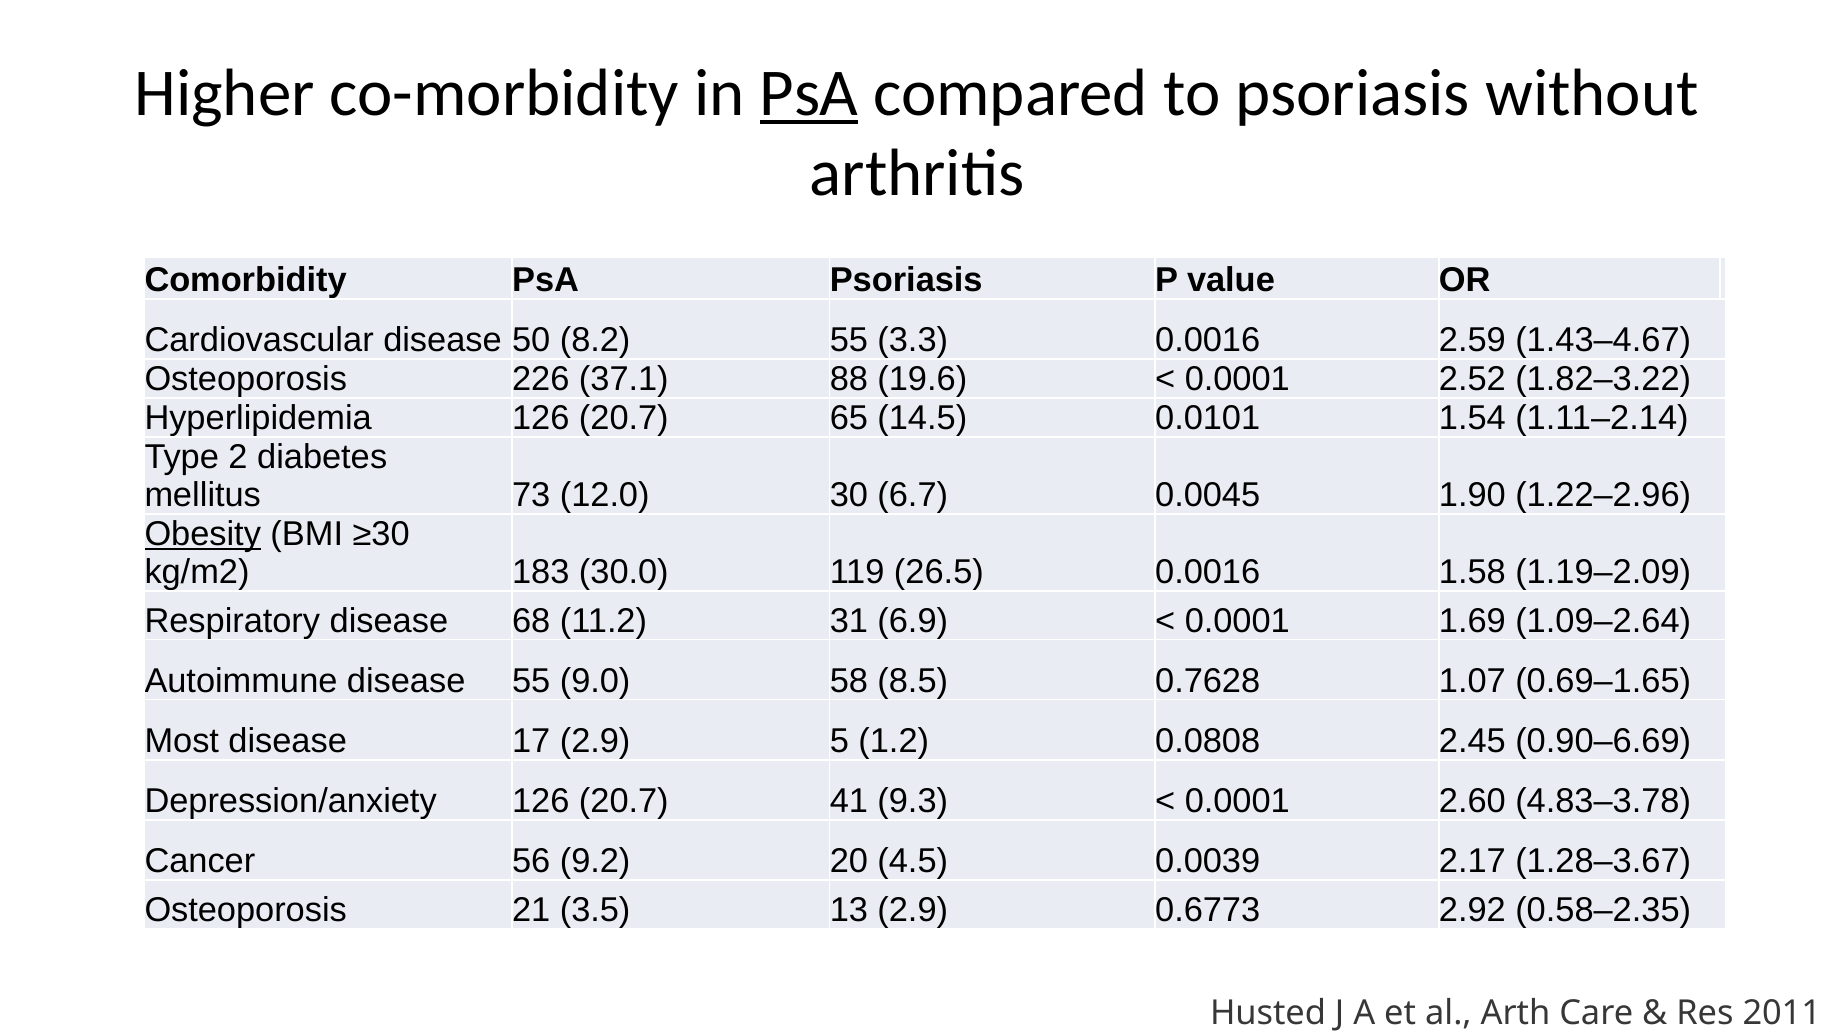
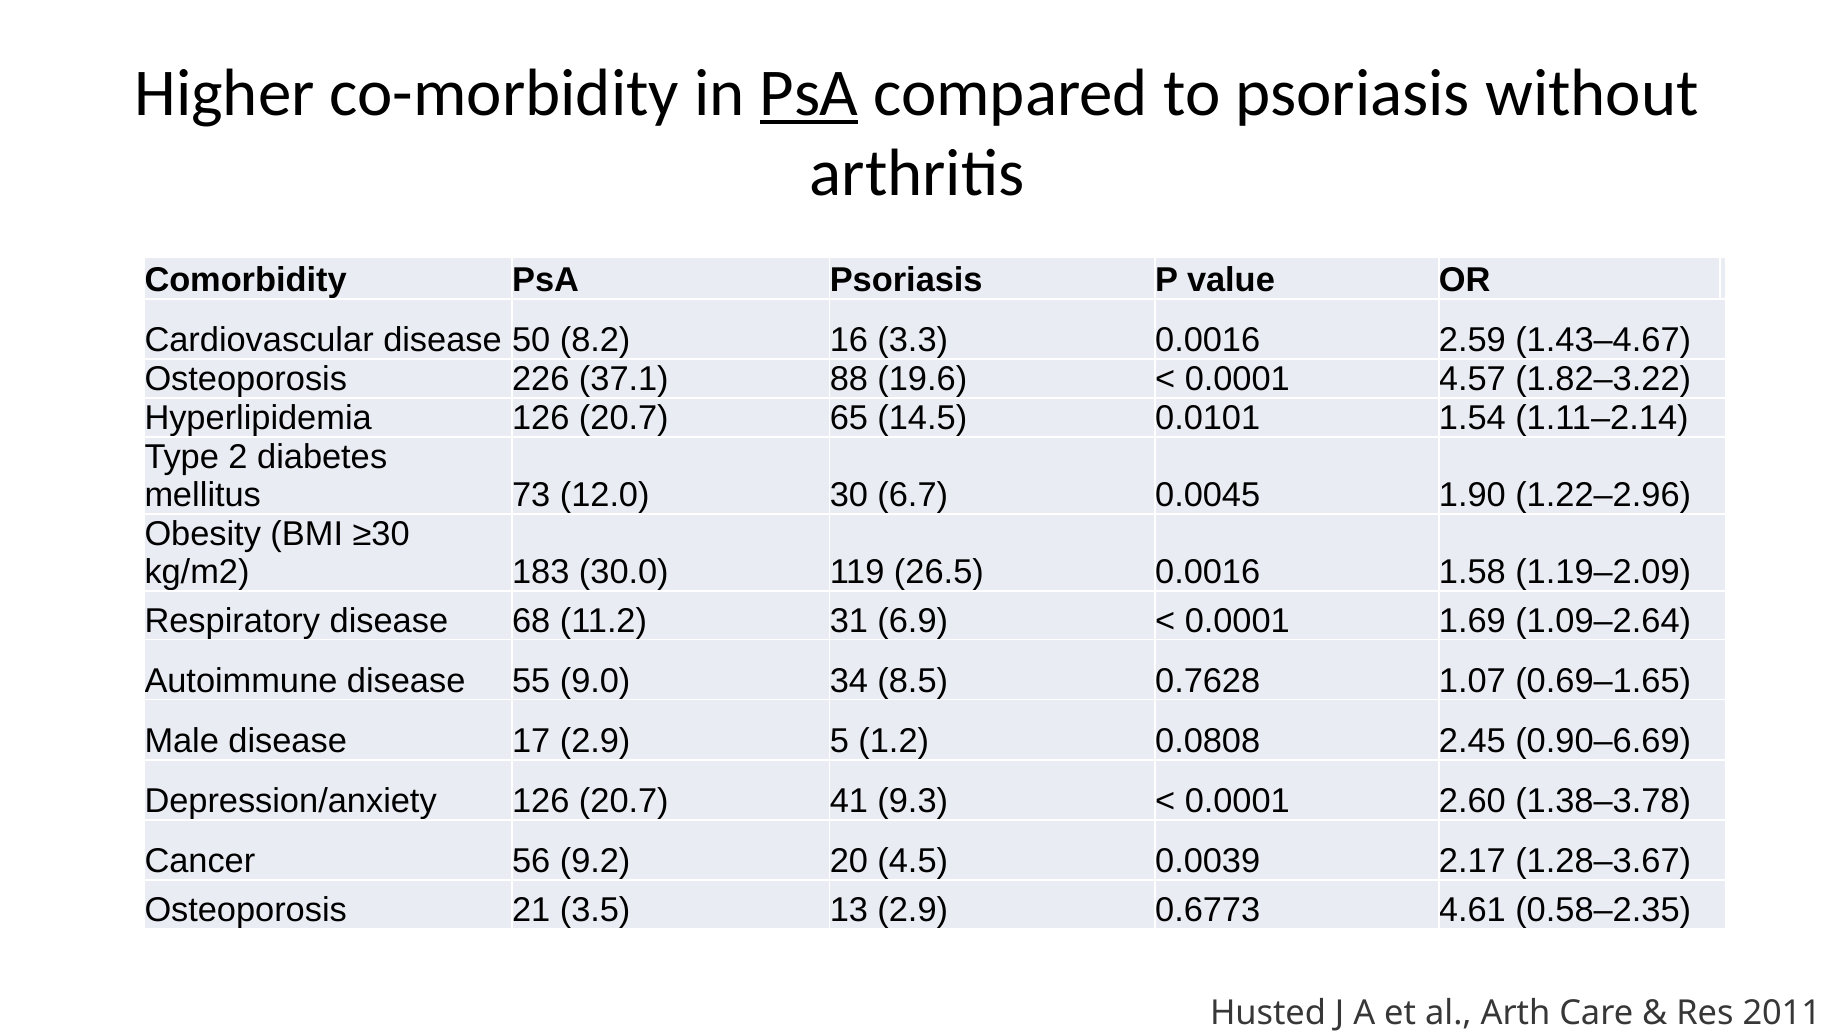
8.2 55: 55 -> 16 (849, 341)
2.52: 2.52 -> 4.57 (1472, 379)
Obesity underline: present -> none (203, 534)
58: 58 -> 34 (849, 681)
Most: Most -> Male (182, 741)
4.83–3.78: 4.83–3.78 -> 1.38–3.78 (1603, 801)
2.92: 2.92 -> 4.61 (1472, 910)
